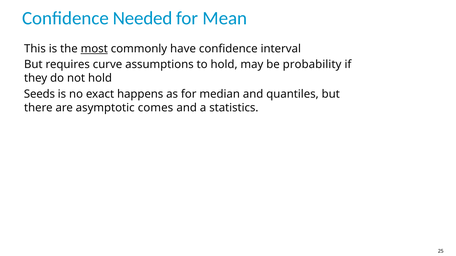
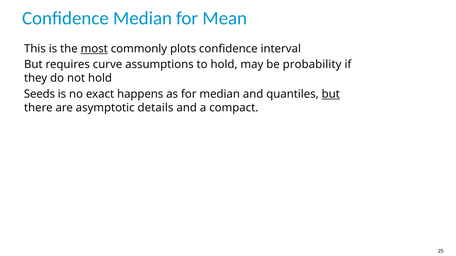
Confidence Needed: Needed -> Median (143, 18)
have: have -> plots (183, 49)
but underline: none -> present (331, 94)
comes: comes -> details (155, 108)
statistics: statistics -> compact (234, 108)
